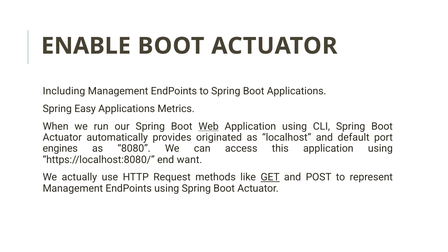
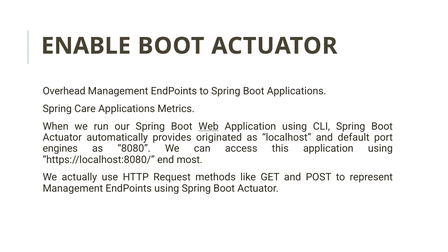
Including: Including -> Overhead (64, 91)
Easy: Easy -> Care (85, 109)
want: want -> most (190, 160)
GET underline: present -> none (270, 177)
